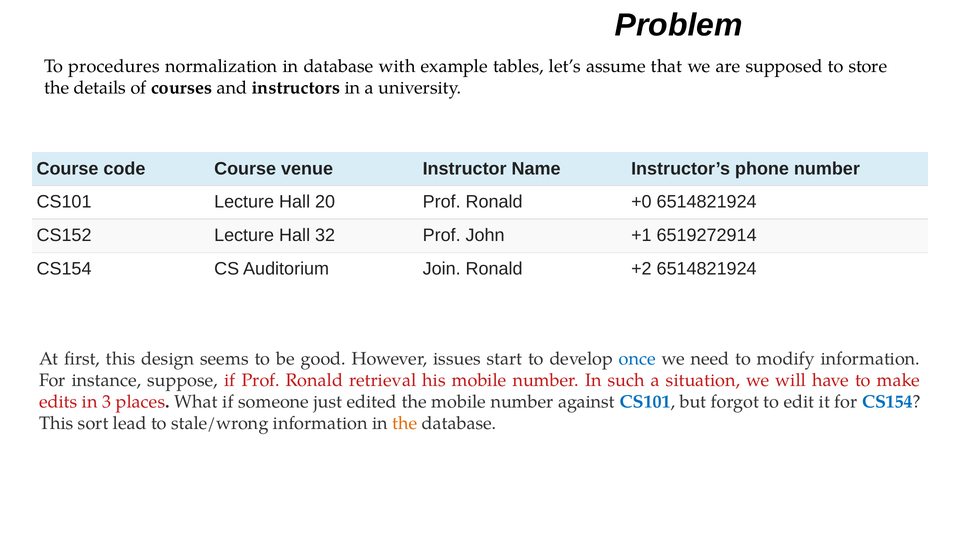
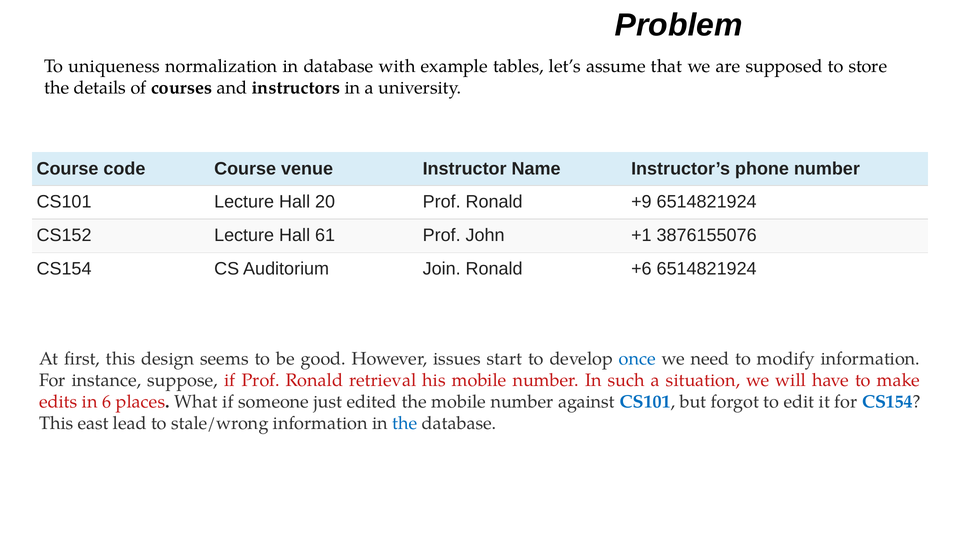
procedures: procedures -> uniqueness (114, 66)
+0: +0 -> +9 (641, 202)
32: 32 -> 61 (325, 235)
6519272914: 6519272914 -> 3876155076 (707, 235)
+2: +2 -> +6 (641, 269)
3: 3 -> 6 (107, 402)
sort: sort -> east (93, 424)
the colour: orange -> blue (405, 424)
